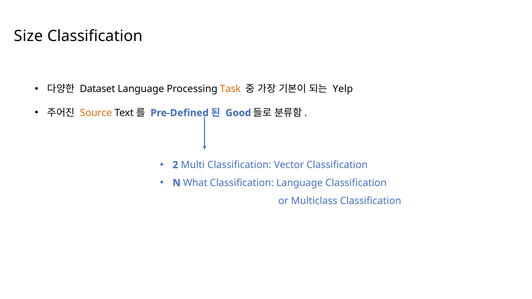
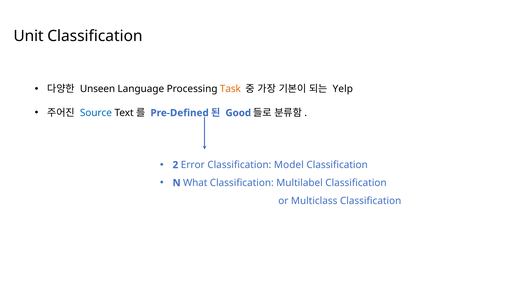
Size: Size -> Unit (29, 36)
Dataset: Dataset -> Unseen (98, 89)
Source colour: orange -> blue (96, 113)
Multi: Multi -> Error (193, 165)
Vector: Vector -> Model (289, 165)
Classification Language: Language -> Multilabel (300, 183)
